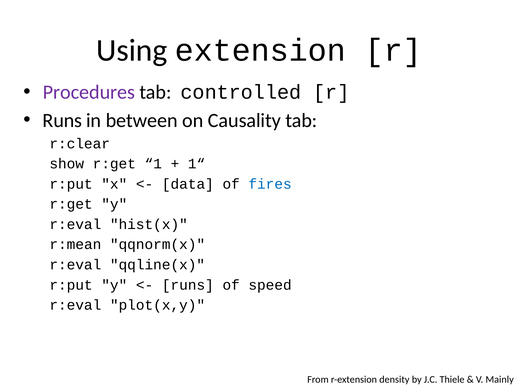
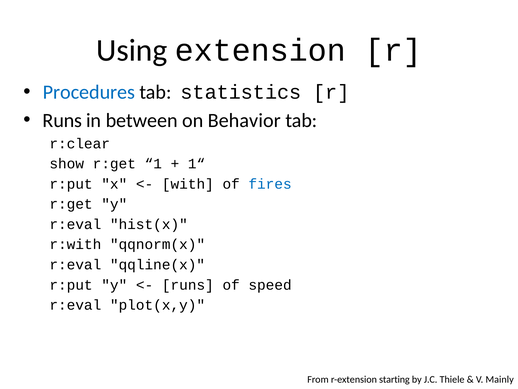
Procedures colour: purple -> blue (89, 92)
controlled: controlled -> statistics (241, 92)
Causality: Causality -> Behavior (244, 120)
data: data -> with (188, 184)
r:mean: r:mean -> r:with (75, 244)
density: density -> starting (394, 379)
